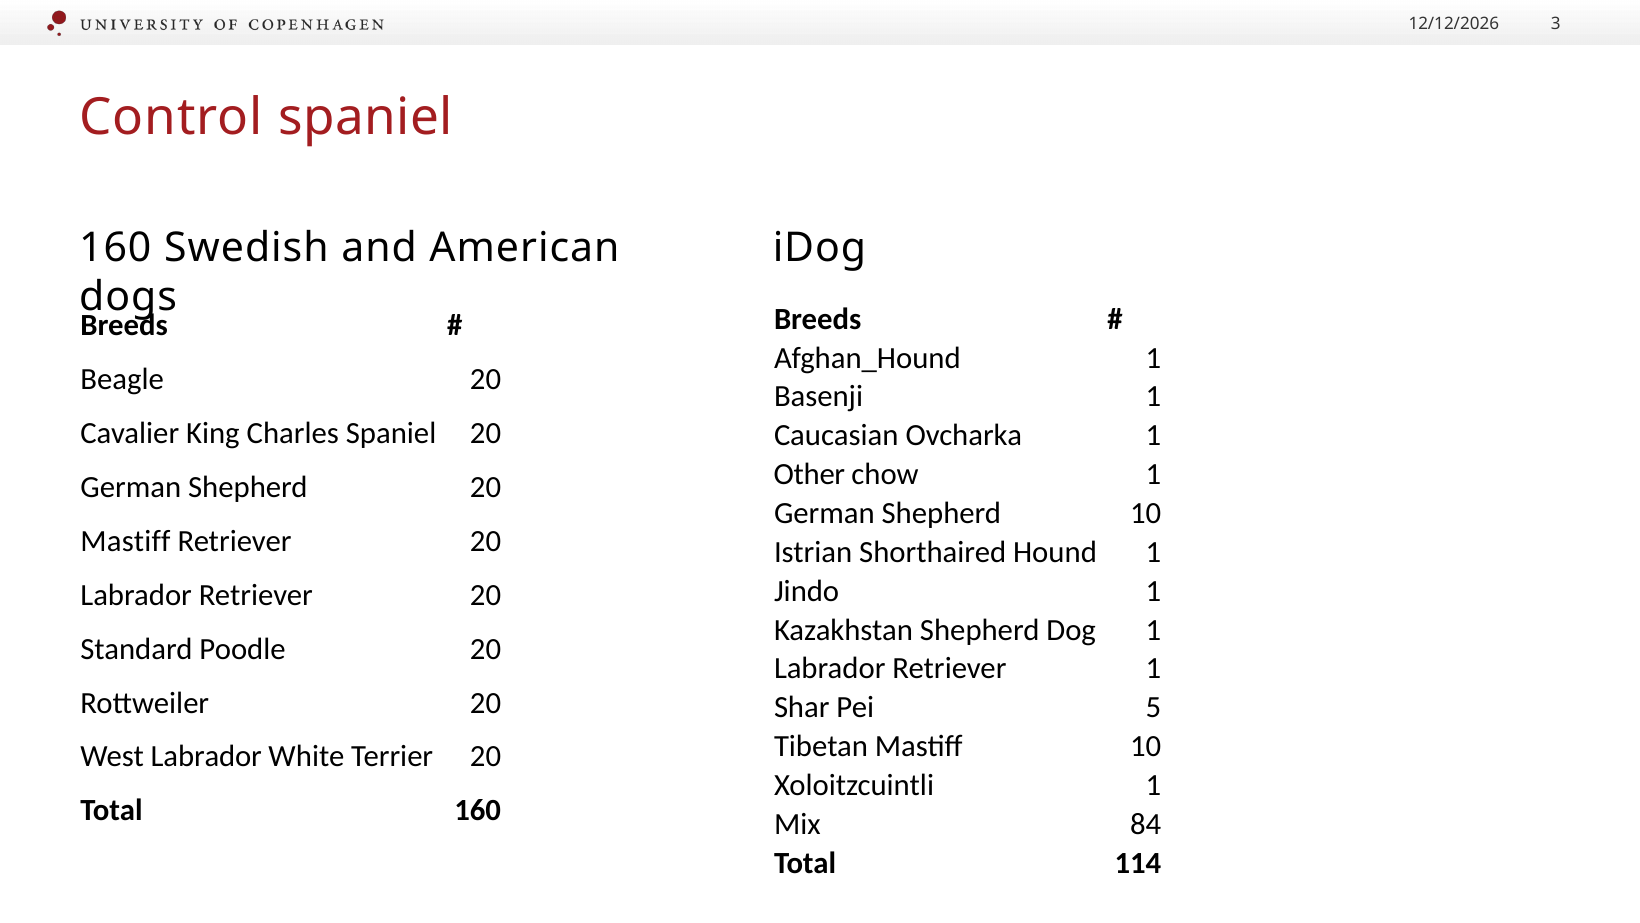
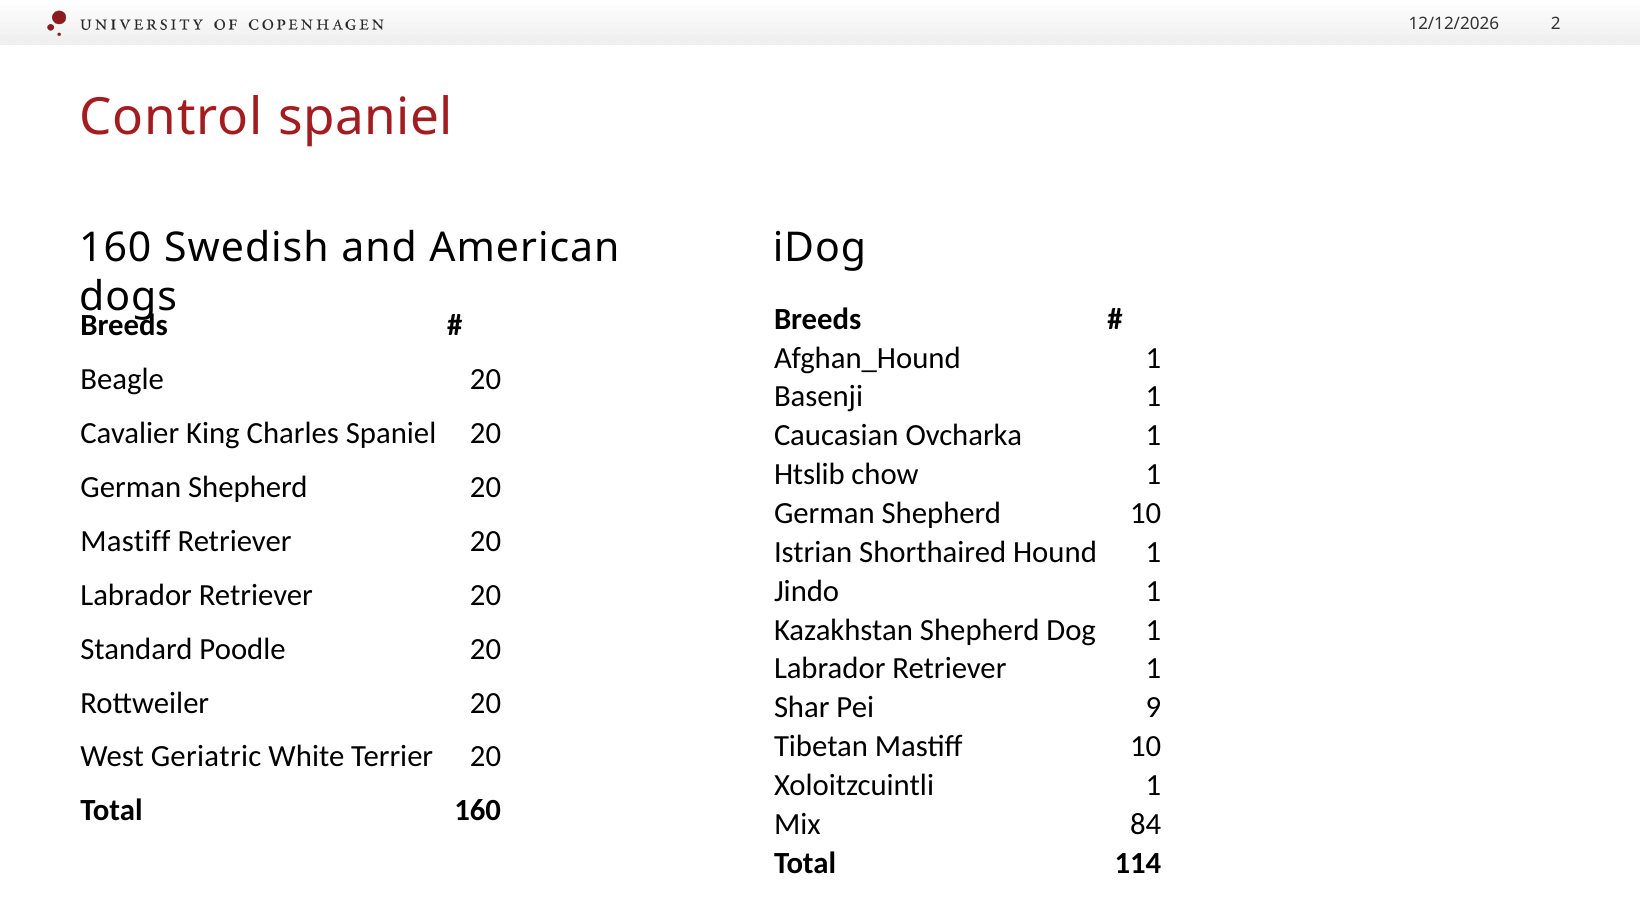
3: 3 -> 2 (1556, 24)
Other: Other -> Htslib (809, 474)
5: 5 -> 9 (1154, 707)
West Labrador: Labrador -> Geriatric (206, 756)
